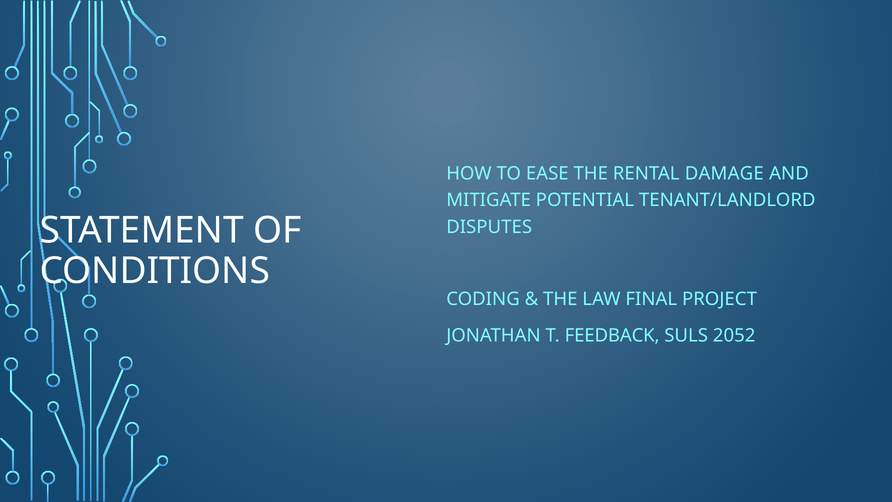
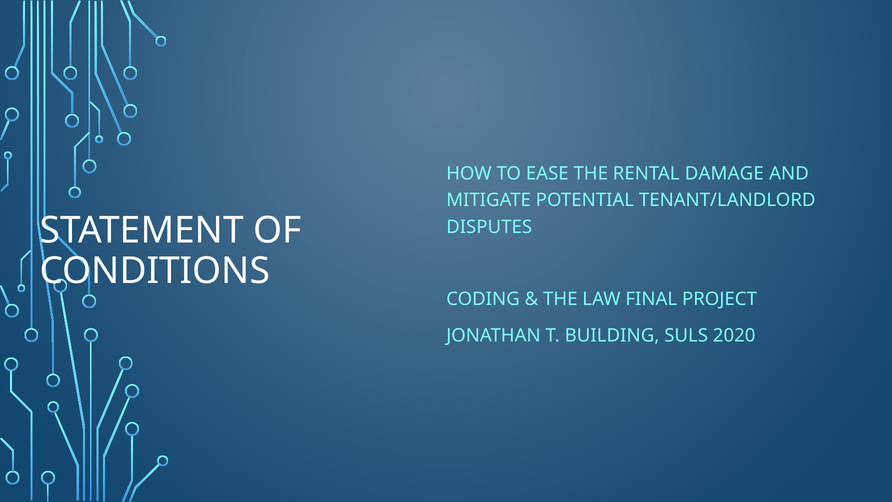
FEEDBACK: FEEDBACK -> BUILDING (612, 335)
2052: 2052 -> 2020 (734, 335)
